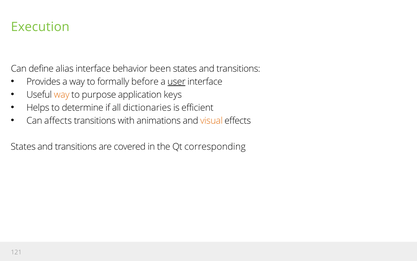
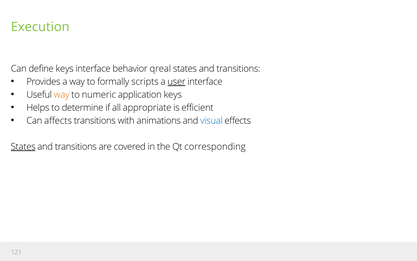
define alias: alias -> keys (65, 69)
been: been -> qreal (160, 69)
before: before -> scripts (145, 82)
purpose: purpose -> numeric (99, 95)
dictionaries: dictionaries -> appropriate (147, 108)
visual colour: orange -> blue (211, 121)
States underline: none -> present (23, 146)
